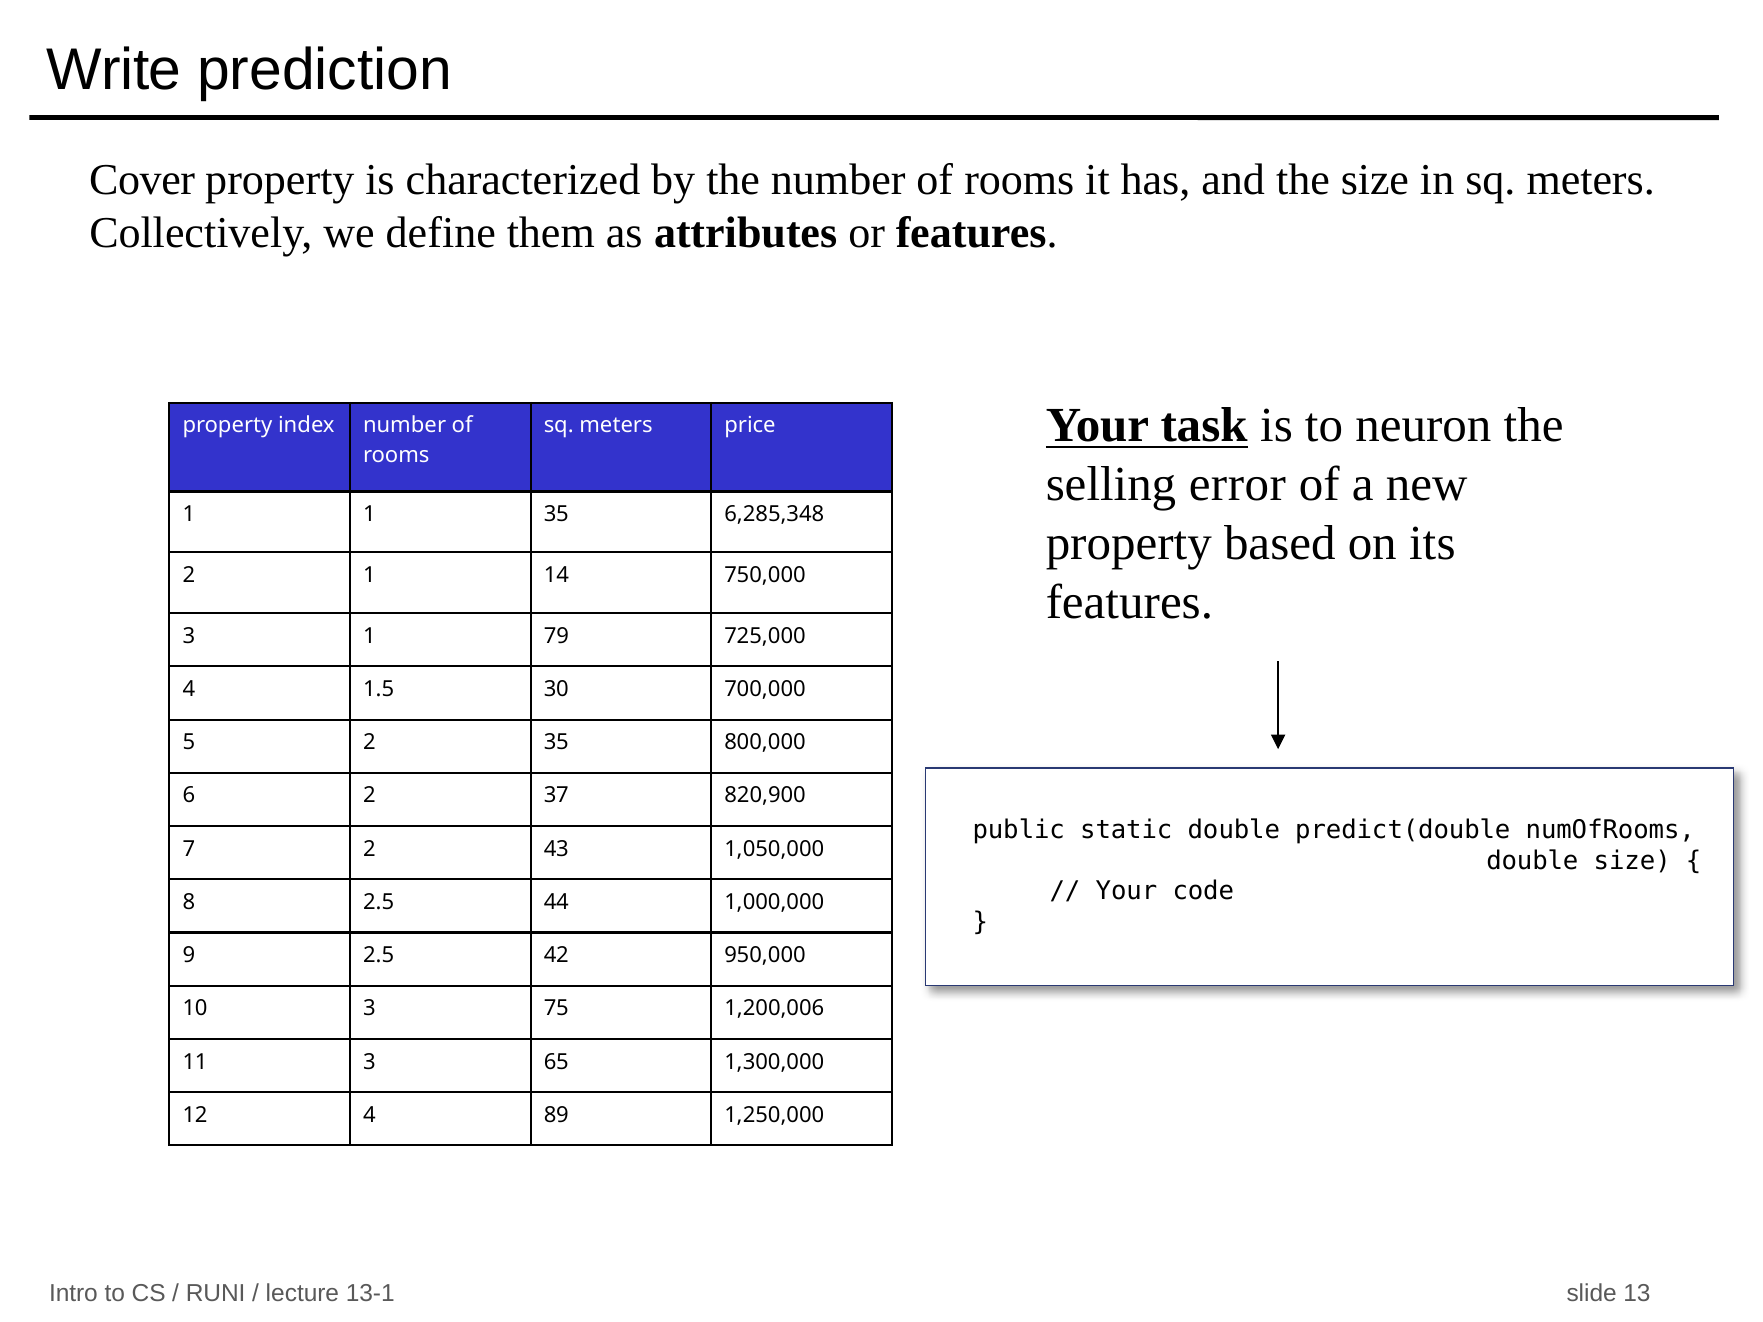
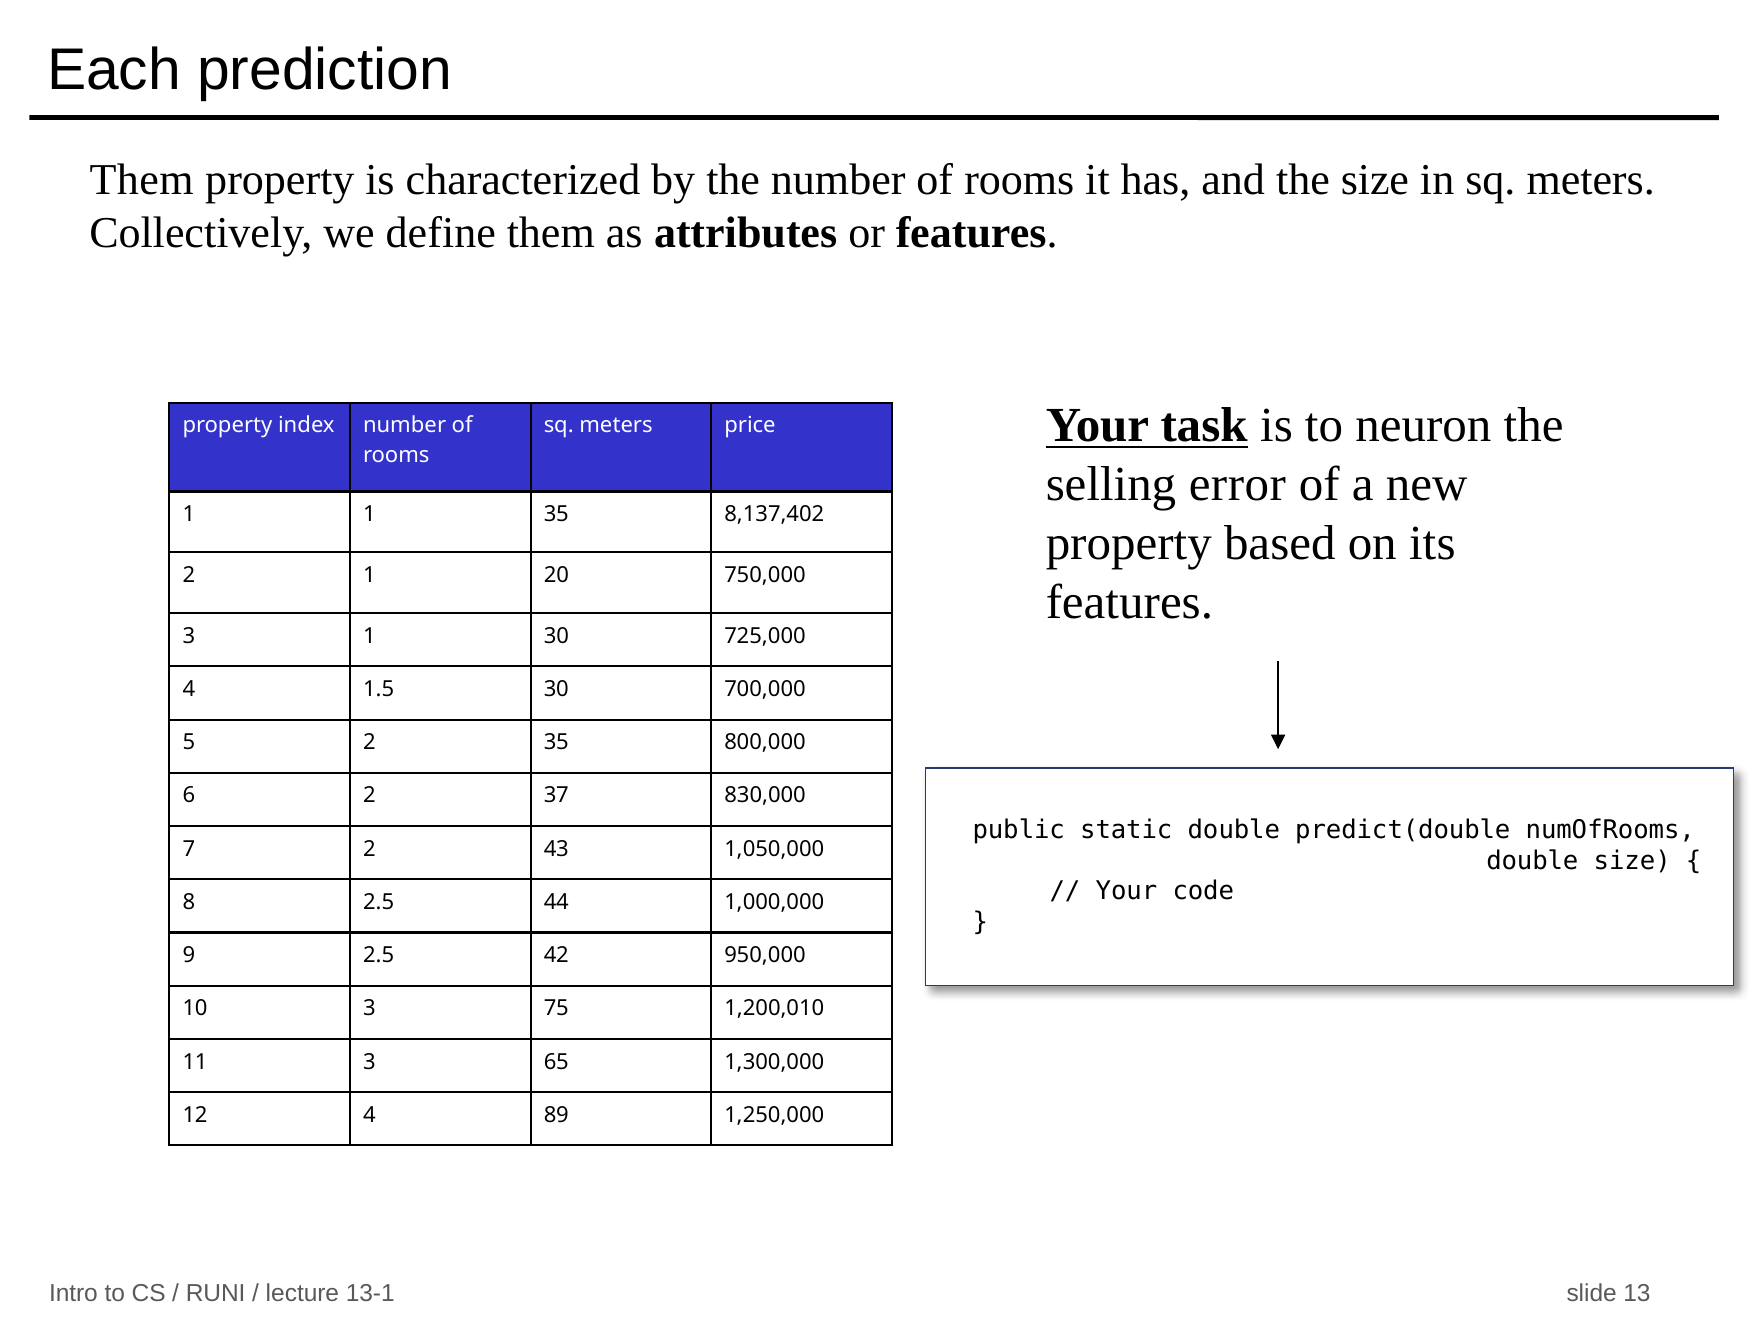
Write: Write -> Each (114, 70)
Cover: Cover -> Them (142, 180)
6,285,348: 6,285,348 -> 8,137,402 (774, 514)
14: 14 -> 20 (556, 575)
1 79: 79 -> 30 (556, 636)
820,900: 820,900 -> 830,000 (765, 796)
1,200,006: 1,200,006 -> 1,200,010 (774, 1009)
